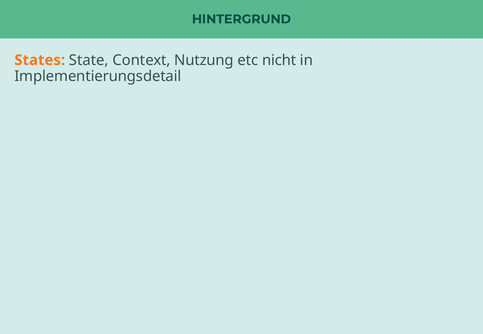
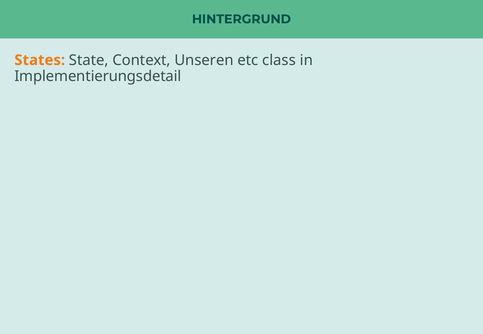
Nutzung: Nutzung -> Unseren (204, 60)
nicht: nicht -> class (279, 60)
